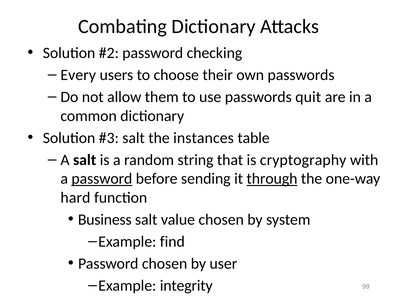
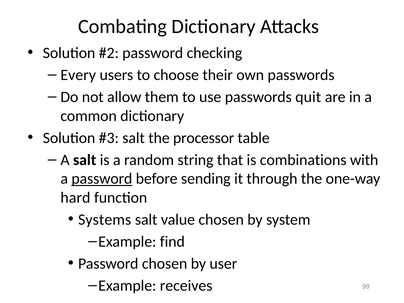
instances: instances -> processor (204, 138)
cryptography: cryptography -> combinations (303, 160)
through underline: present -> none (272, 179)
Business: Business -> Systems (105, 220)
integrity: integrity -> receives (186, 286)
